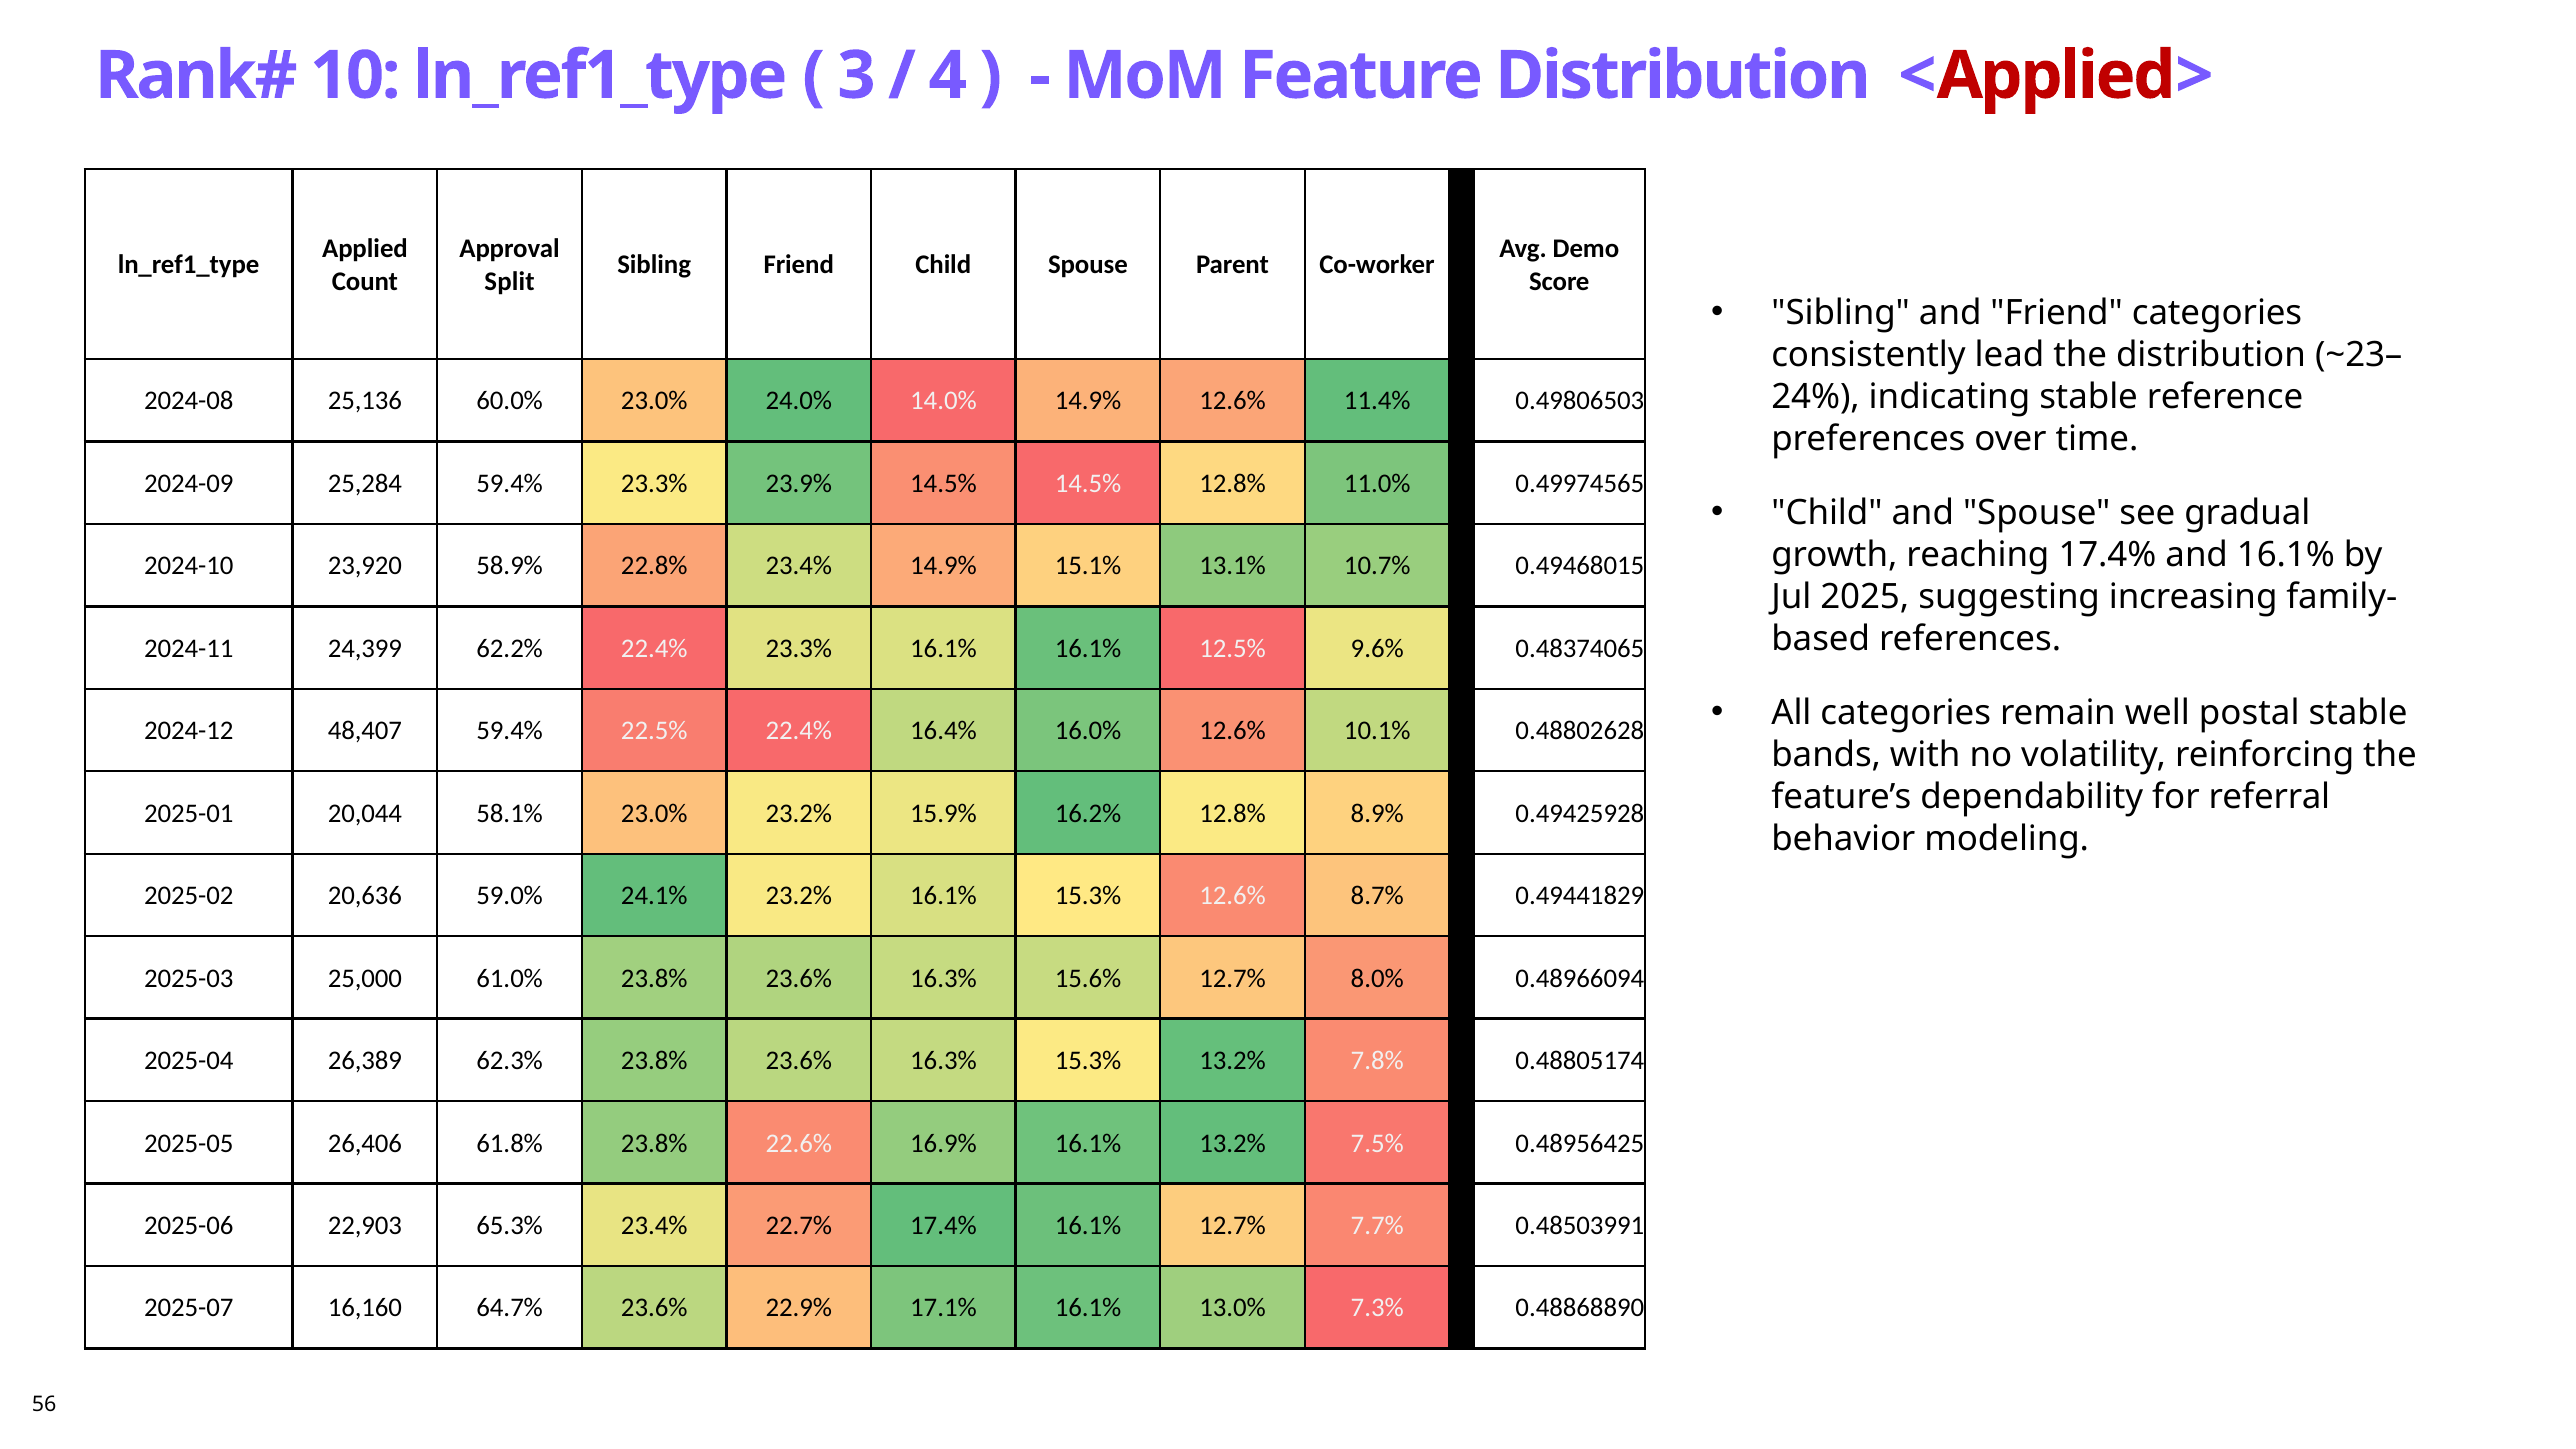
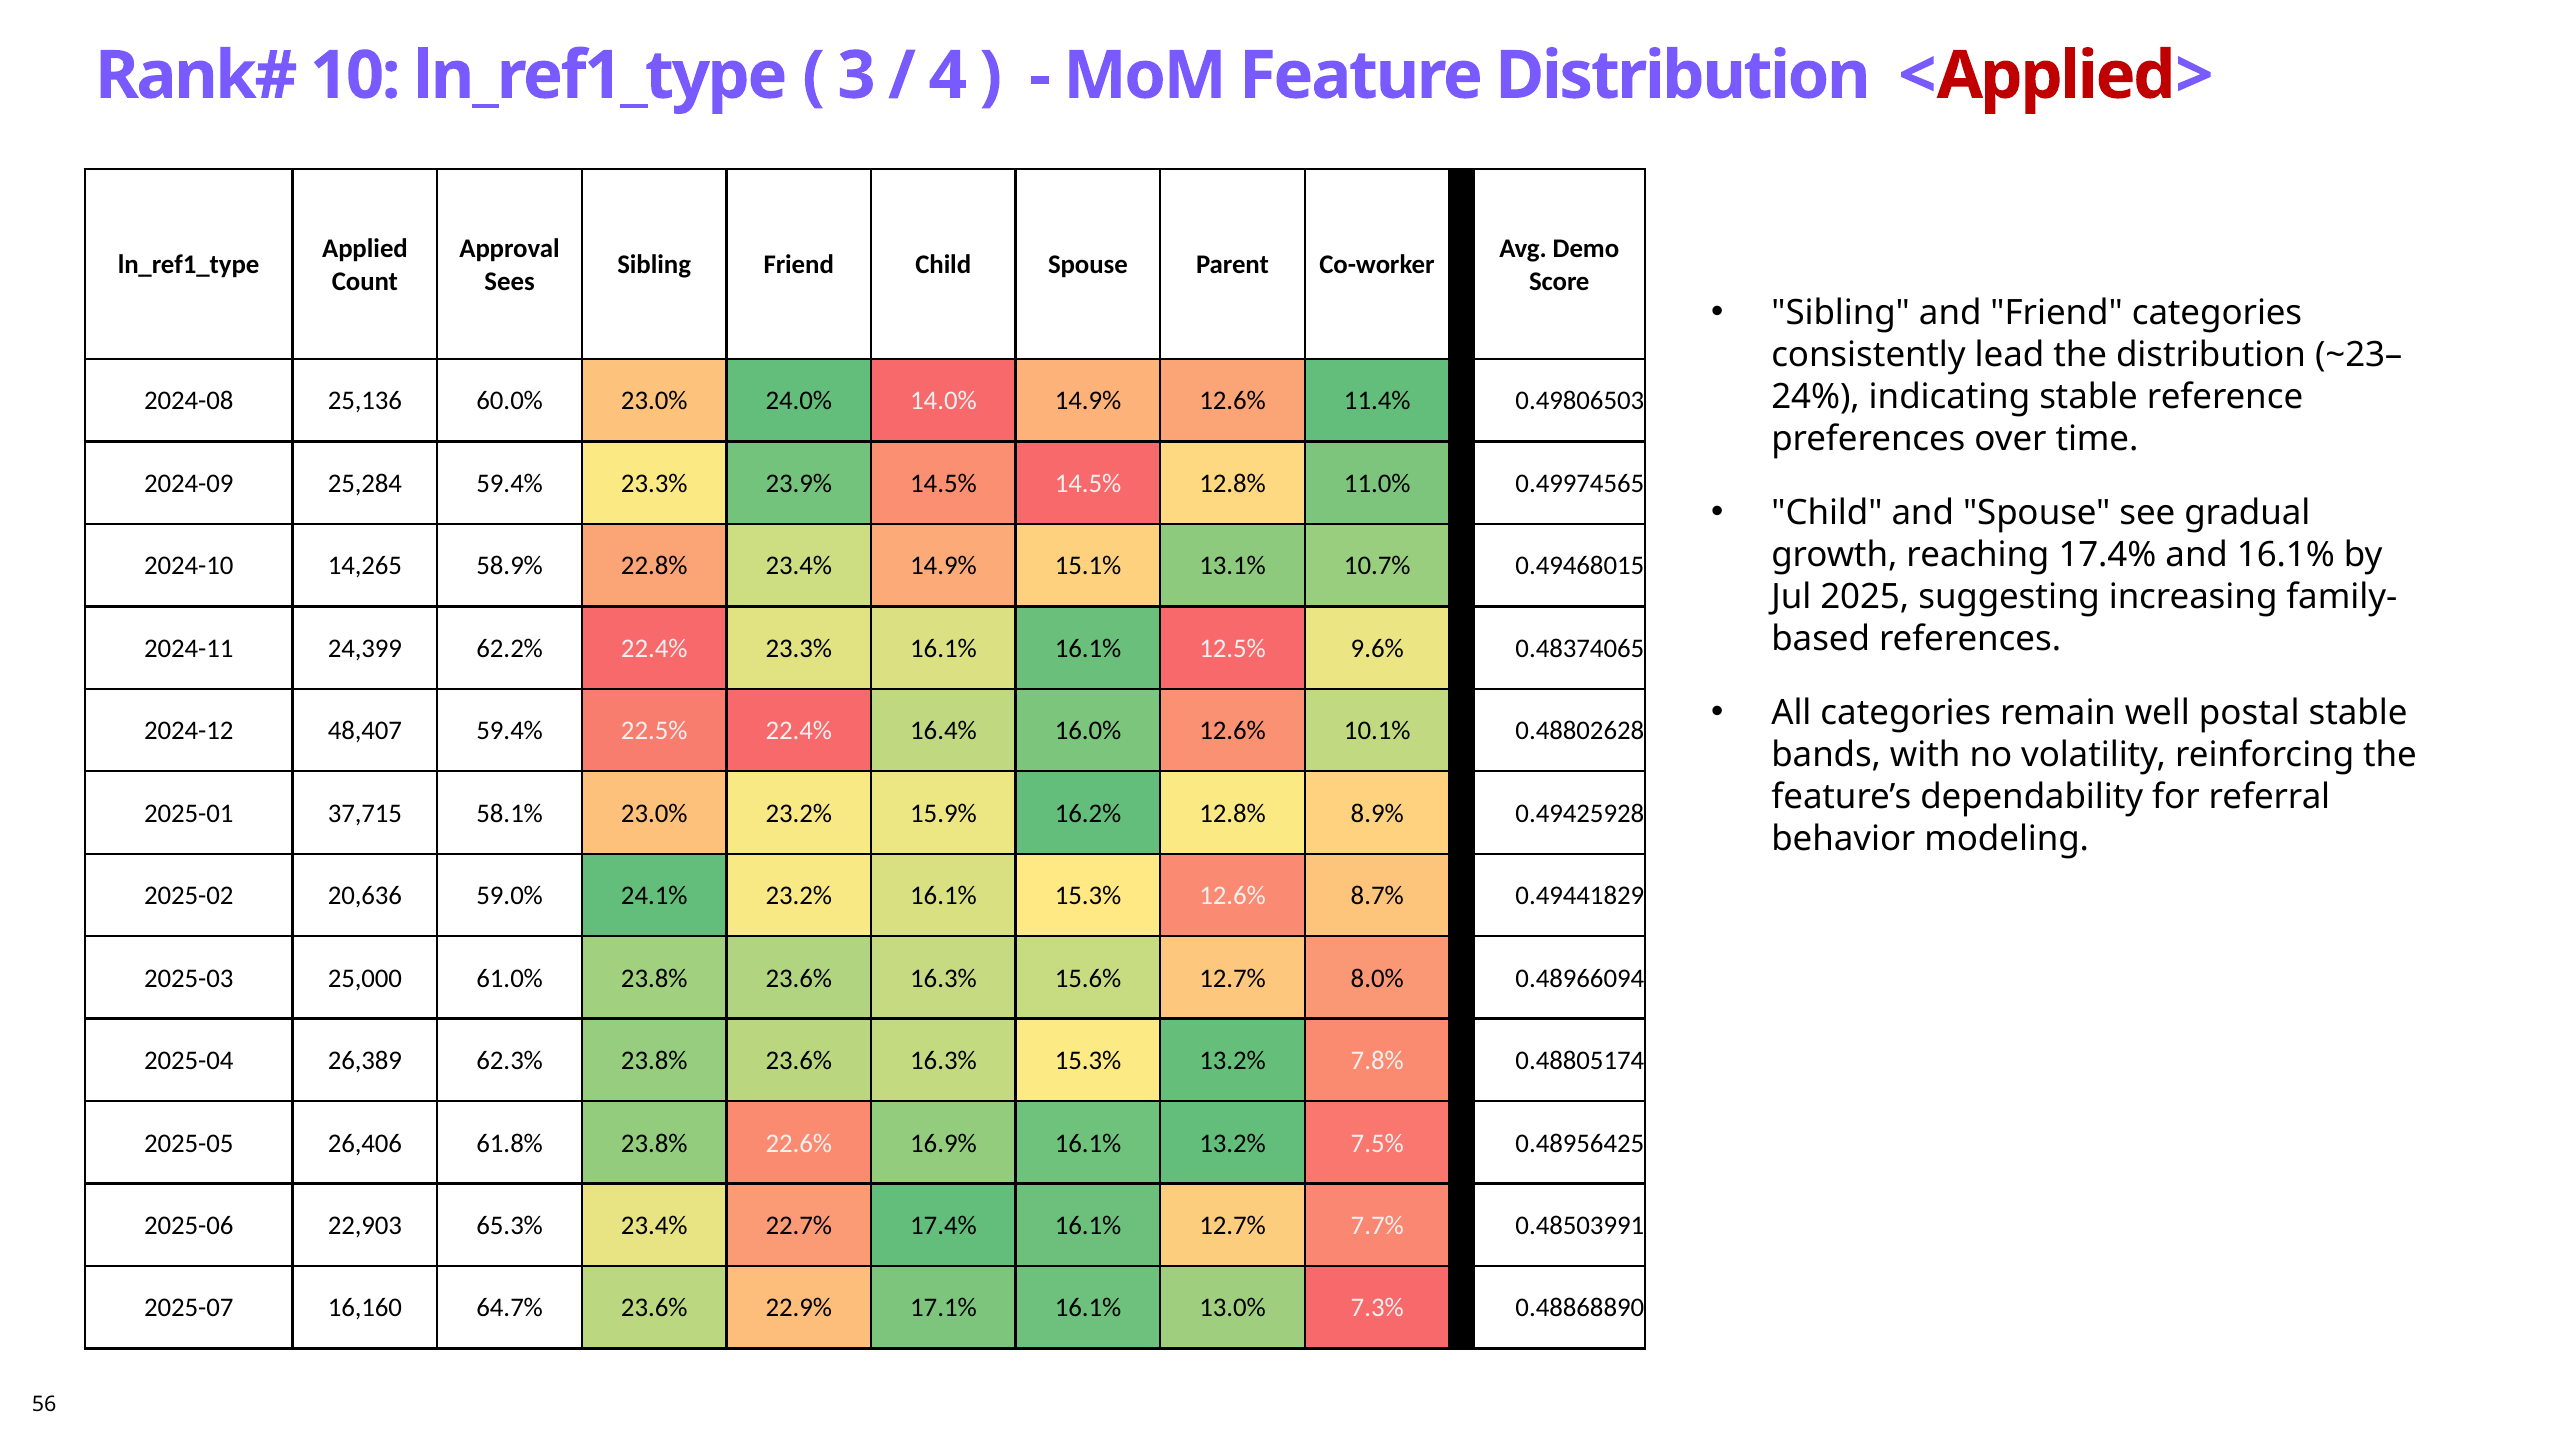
Split: Split -> Sees (510, 281)
23,920: 23,920 -> 14,265 (365, 566)
20,044: 20,044 -> 37,715 (365, 813)
